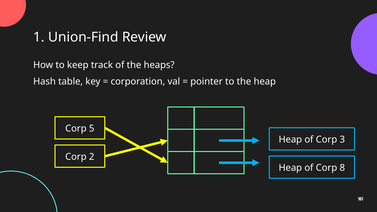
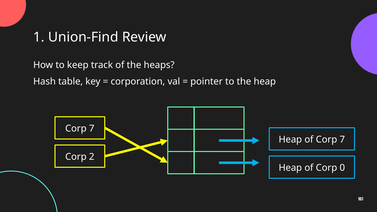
5: 5 -> 7 (92, 129)
of Corp 3: 3 -> 7 (342, 140)
8: 8 -> 0 (342, 168)
